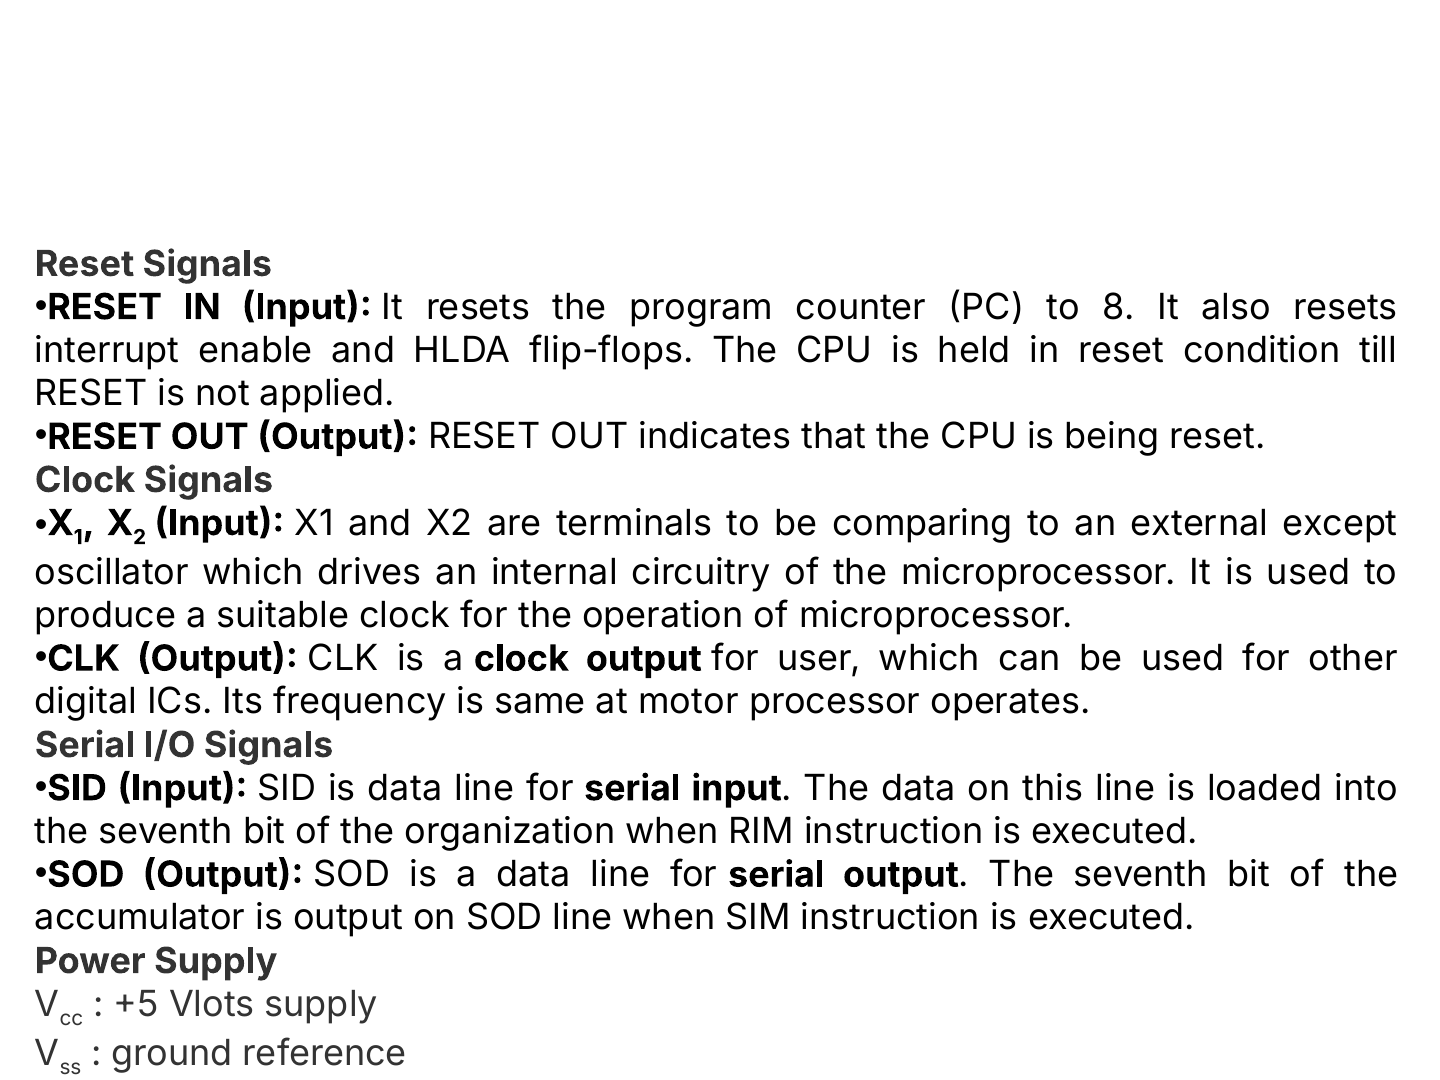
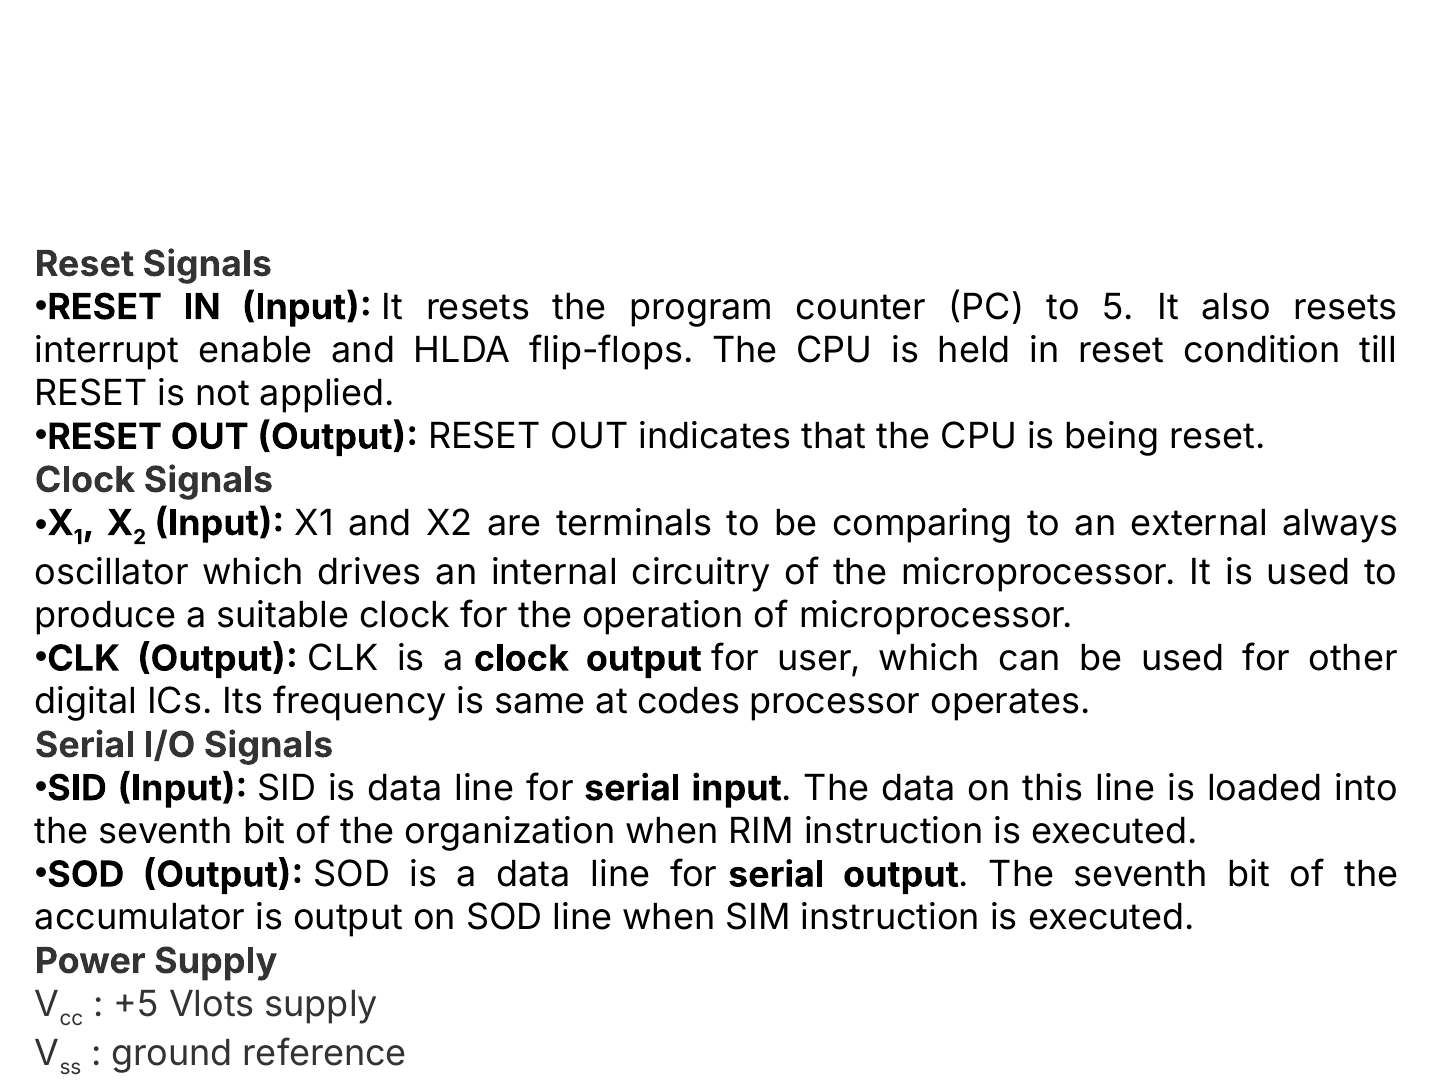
8: 8 -> 5 (1118, 307)
except: except -> always (1340, 523)
motor: motor -> codes (689, 702)
